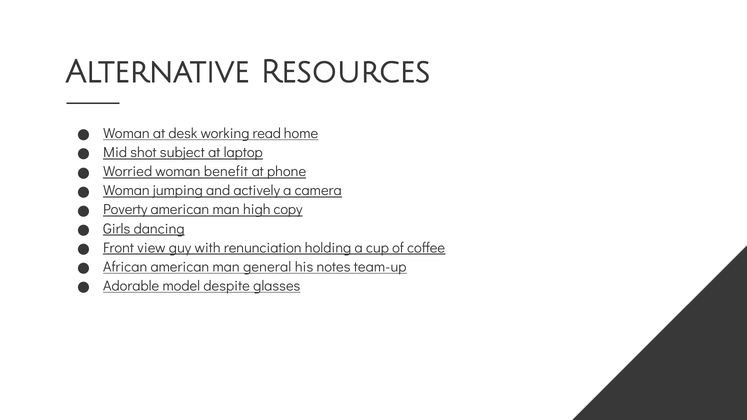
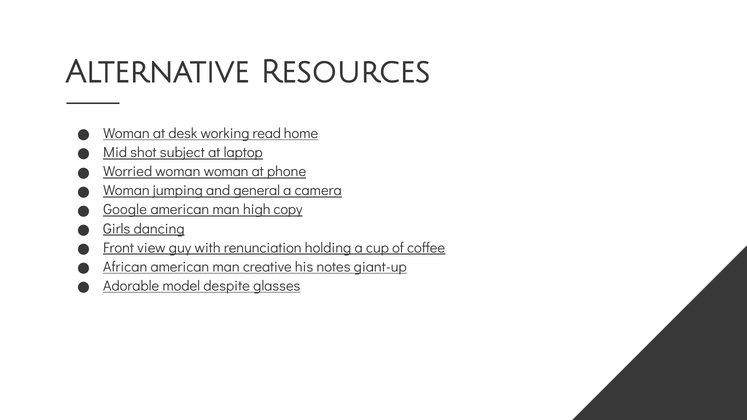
woman benefit: benefit -> woman (226, 172)
actively: actively -> general (257, 191)
Poverty: Poverty -> Google (125, 210)
general: general -> creative (267, 267)
team-up: team-up -> giant-up (380, 267)
